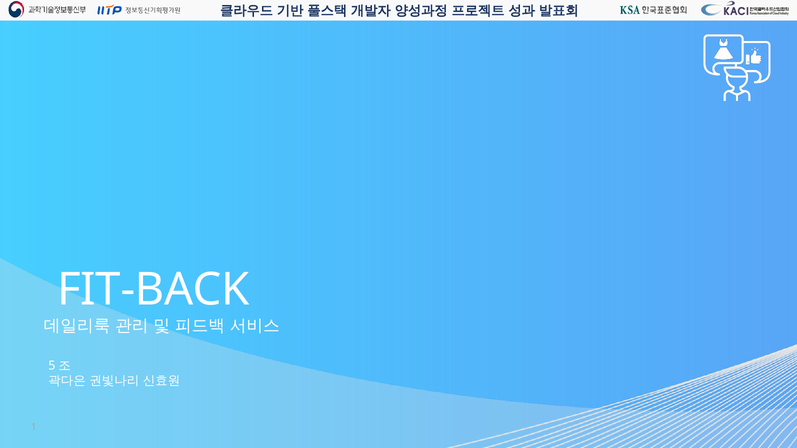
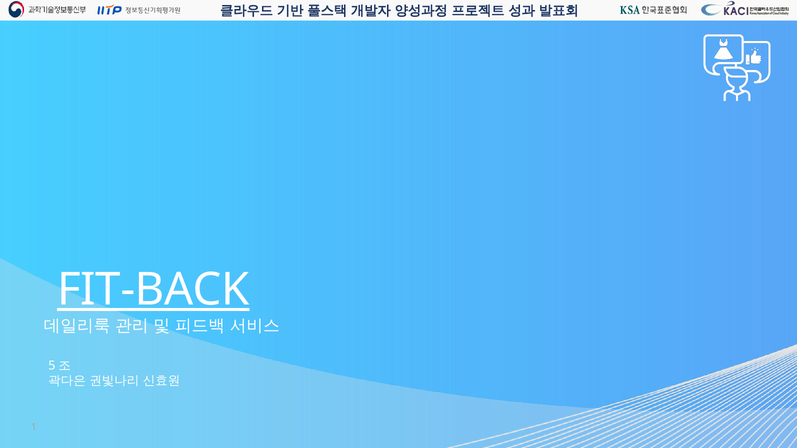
FIT-BACK underline: none -> present (153, 290)
